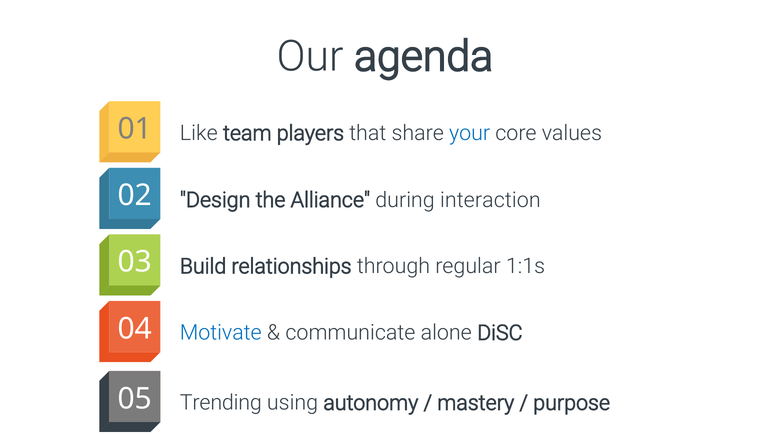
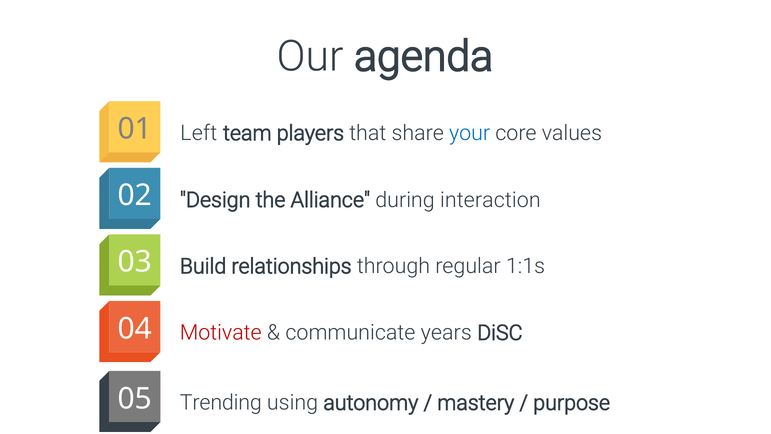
Like: Like -> Left (199, 133)
Motivate colour: blue -> red (221, 333)
alone: alone -> years (446, 333)
